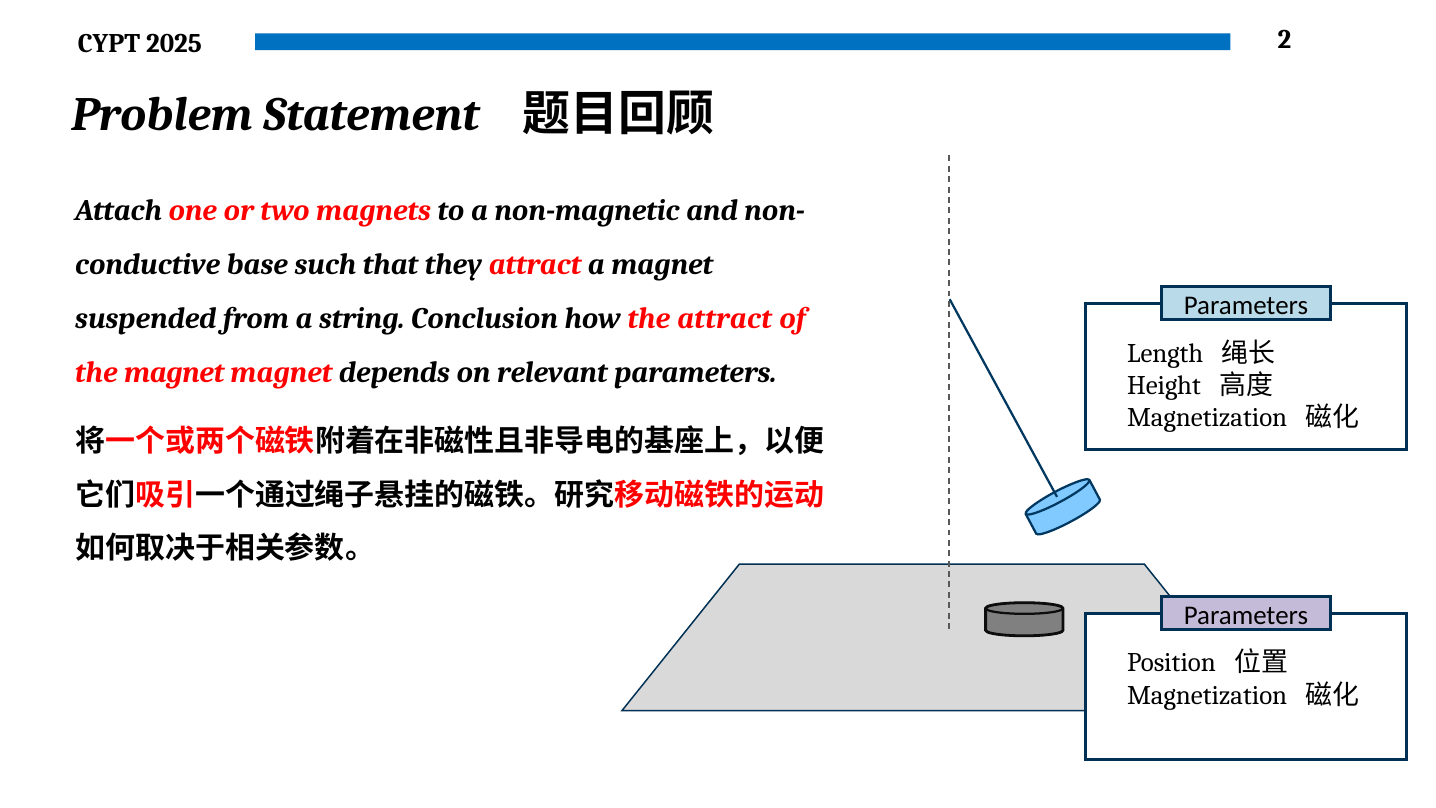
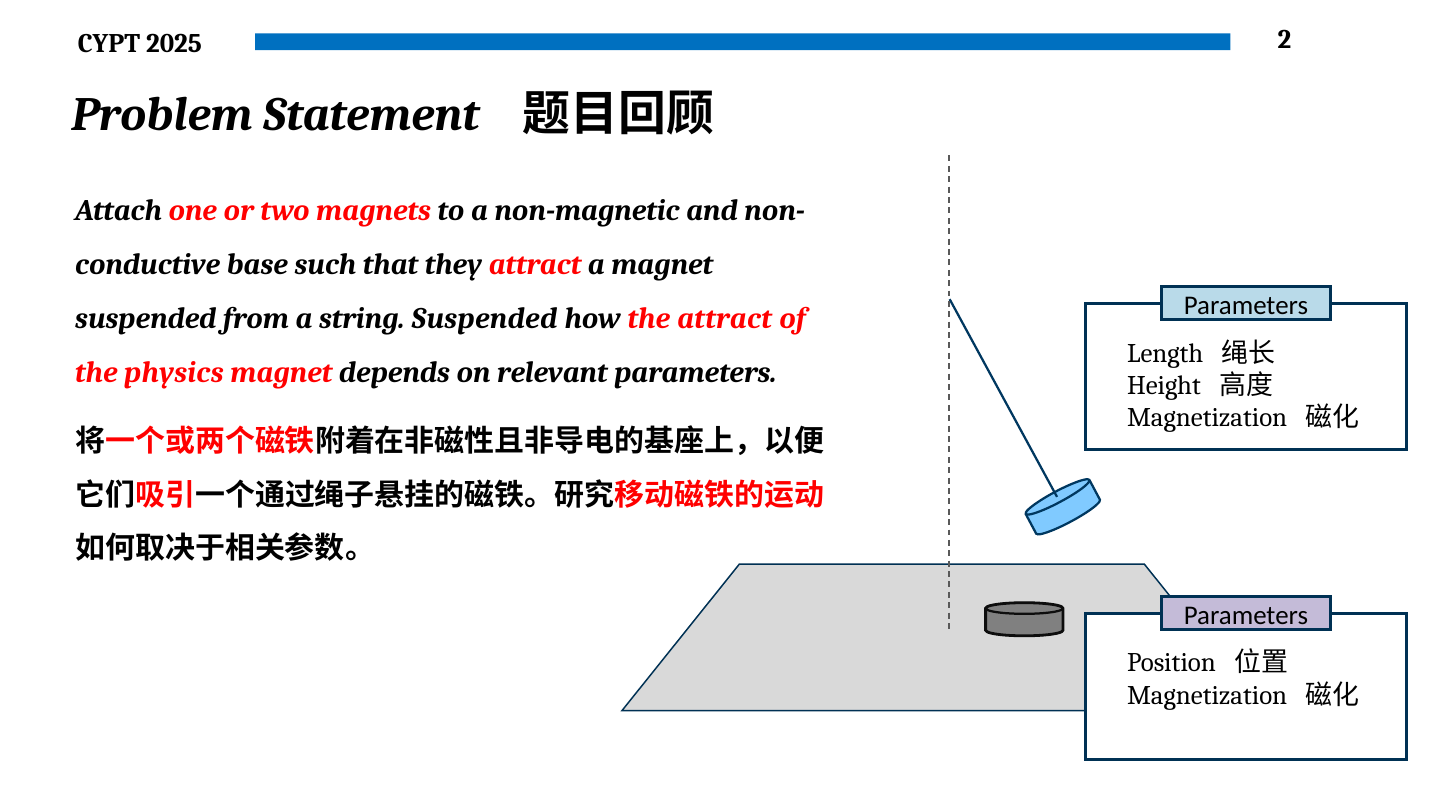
string Conclusion: Conclusion -> Suspended (484, 318)
the magnet: magnet -> physics (174, 372)
